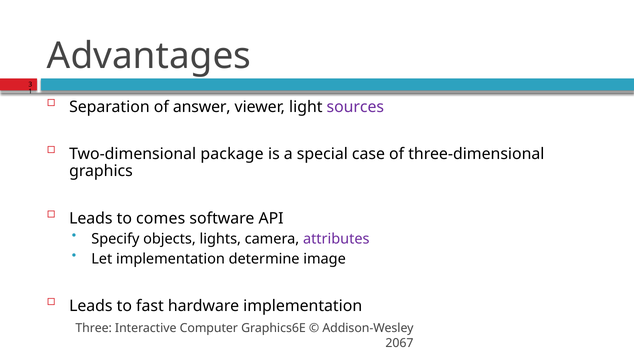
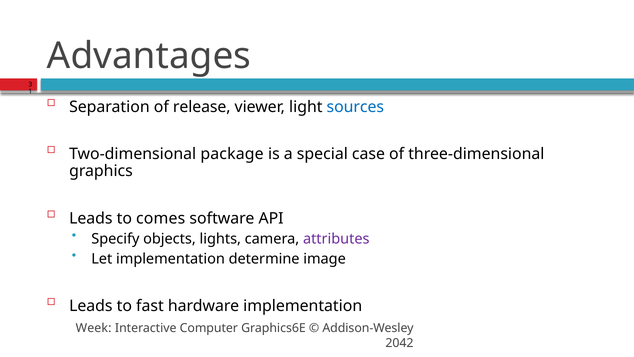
answer: answer -> release (202, 107)
sources colour: purple -> blue (355, 107)
Three: Three -> Week (94, 328)
2067: 2067 -> 2042 (399, 343)
